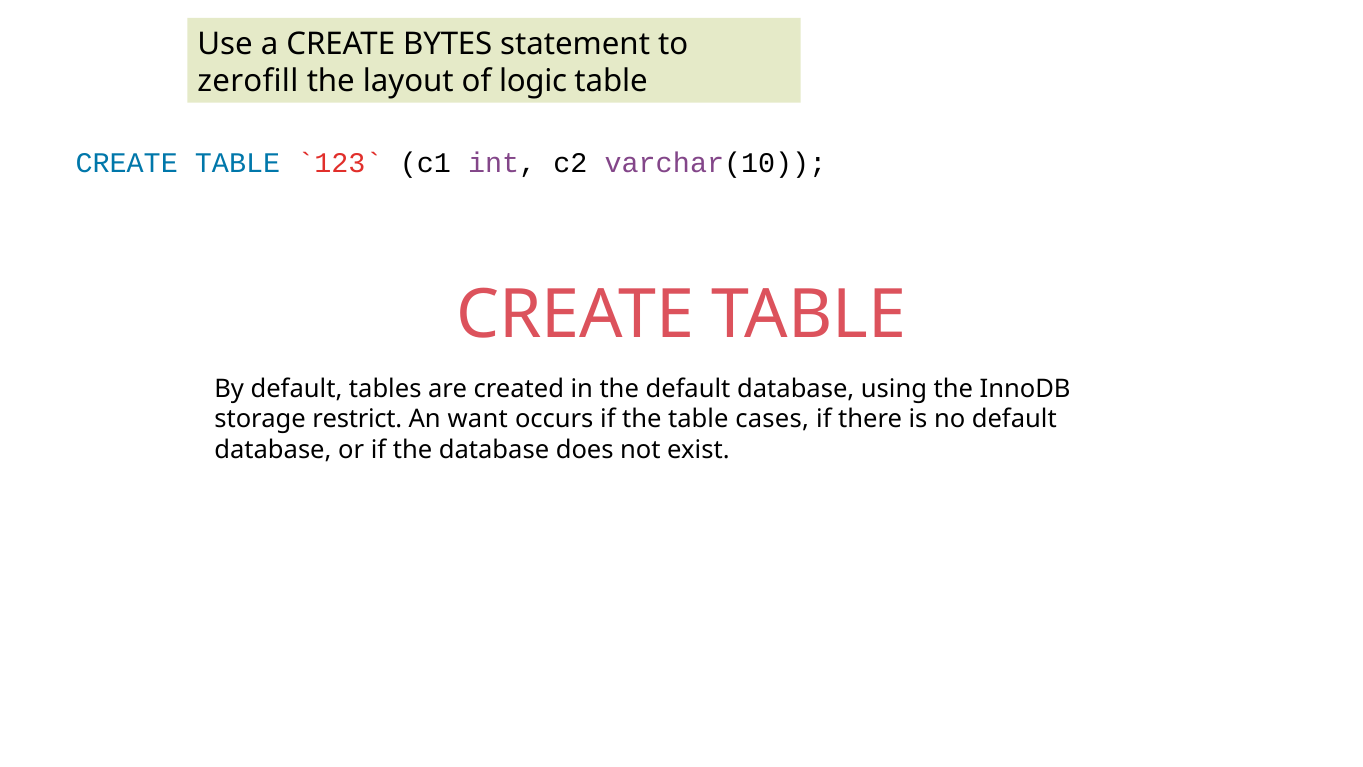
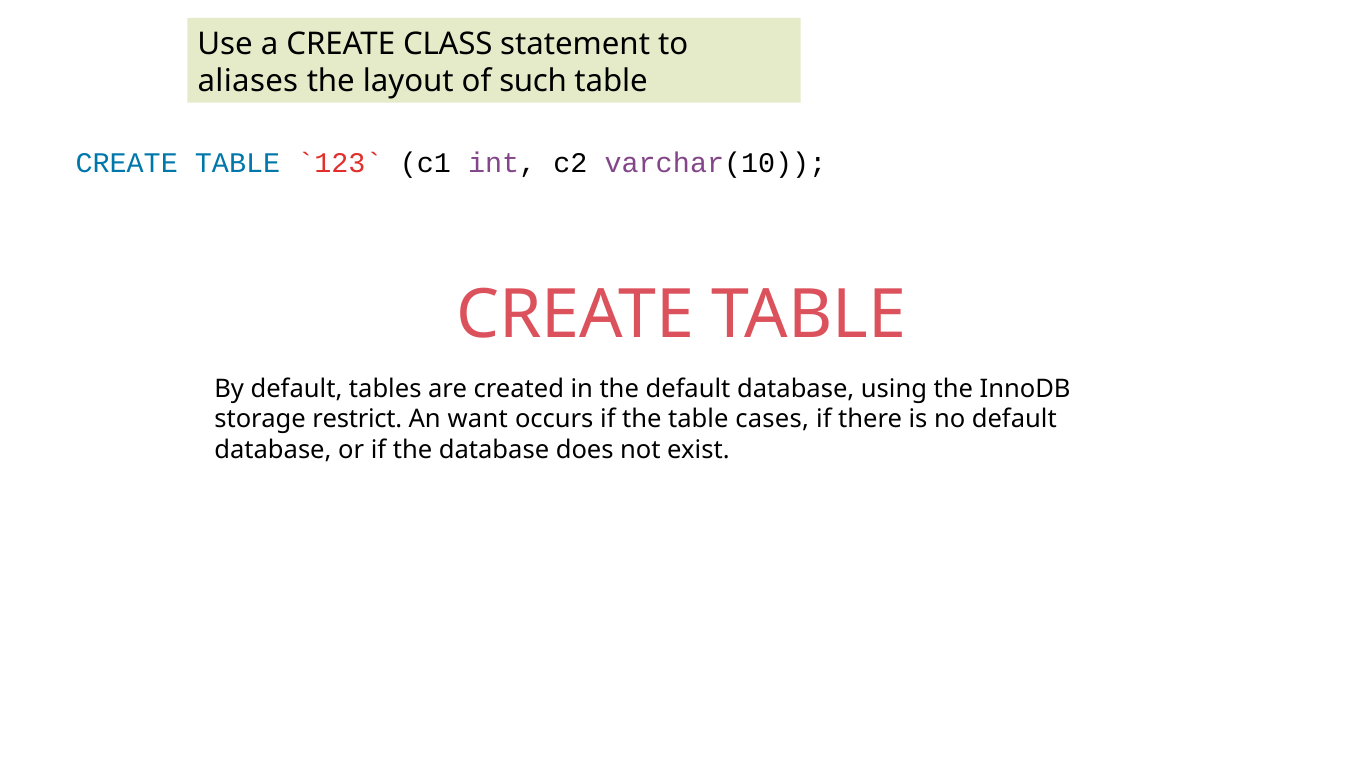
BYTES: BYTES -> CLASS (448, 44)
zerofill: zerofill -> aliases (248, 81)
logic: logic -> such (533, 81)
